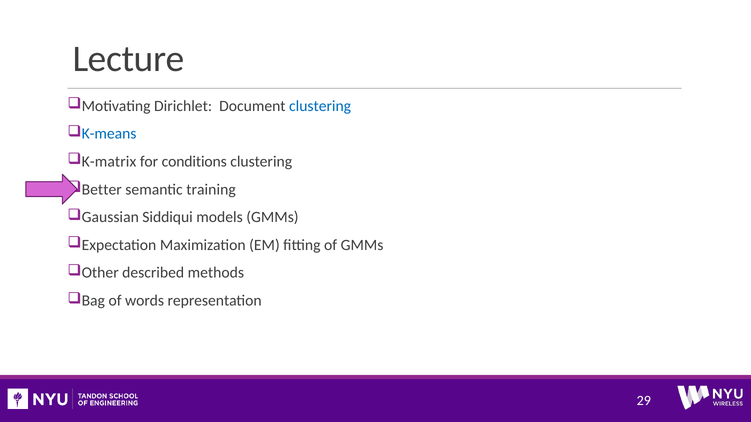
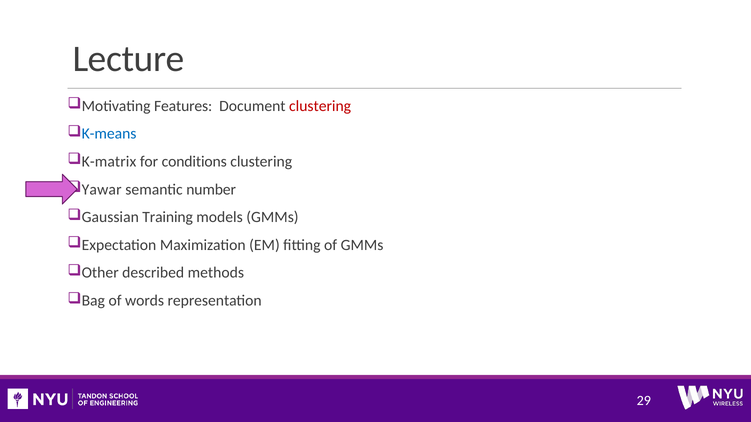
Dirichlet: Dirichlet -> Features (183, 106)
clustering colour: blue -> red (320, 106)
Better: Better -> Yawar (102, 190)
training: training -> number (211, 190)
Siddiqui: Siddiqui -> Training (168, 217)
